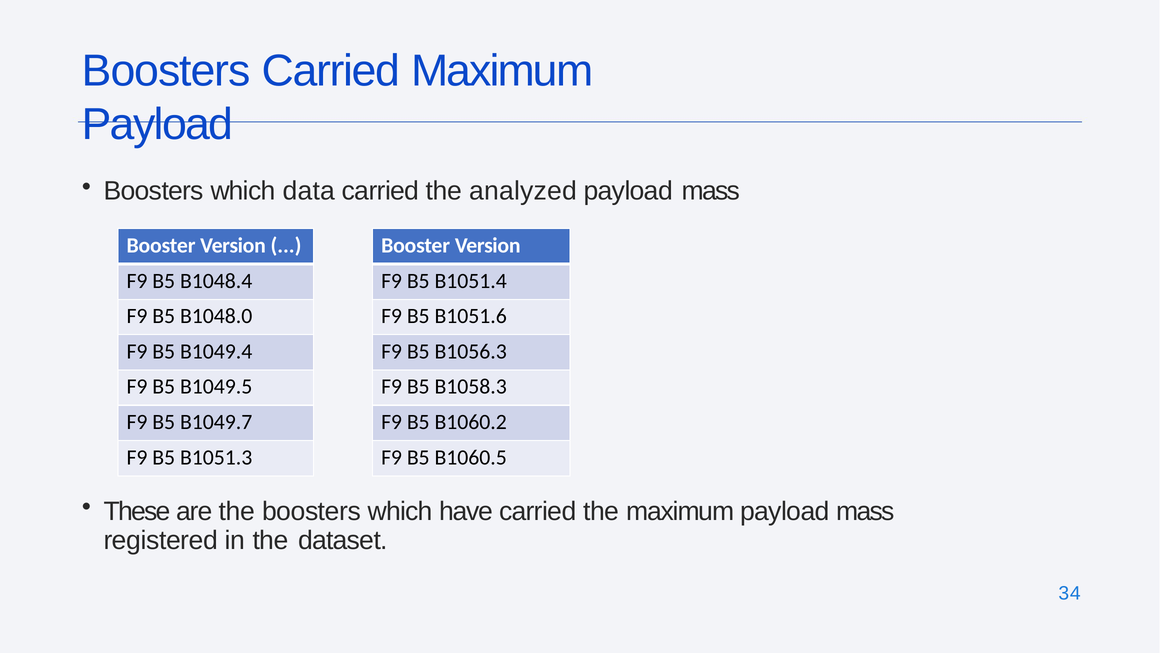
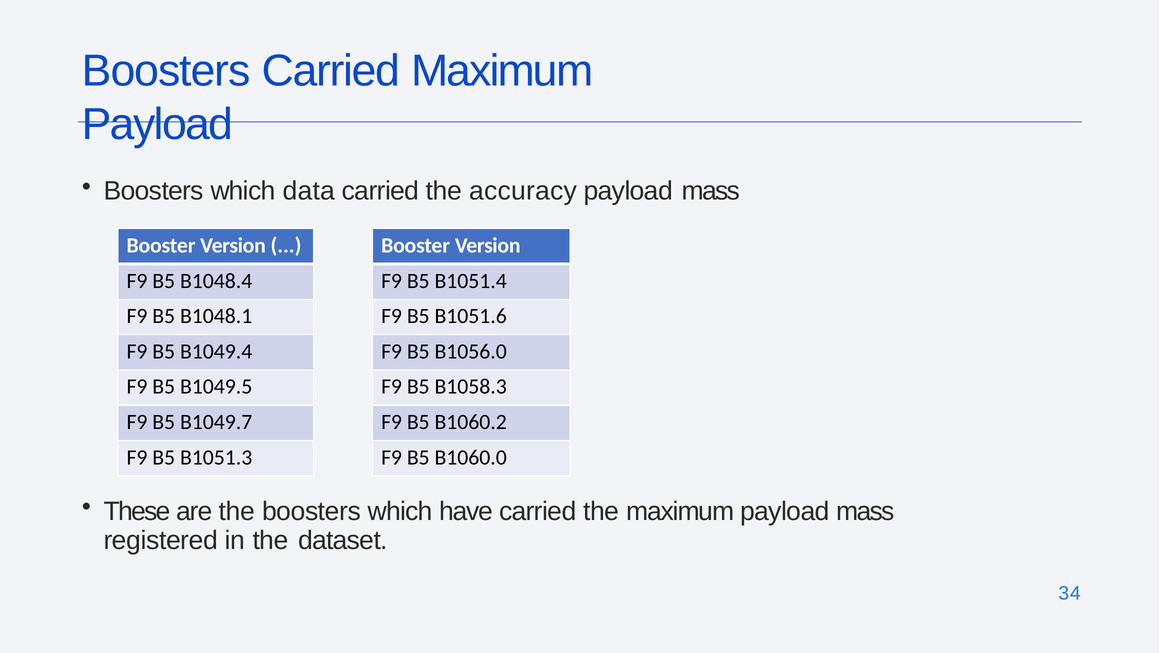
analyzed: analyzed -> accuracy (523, 191)
B1048.0: B1048.0 -> B1048.1 (216, 316)
B1056.3: B1056.3 -> B1056.0 (471, 351)
B1060.5: B1060.5 -> B1060.0 (471, 457)
